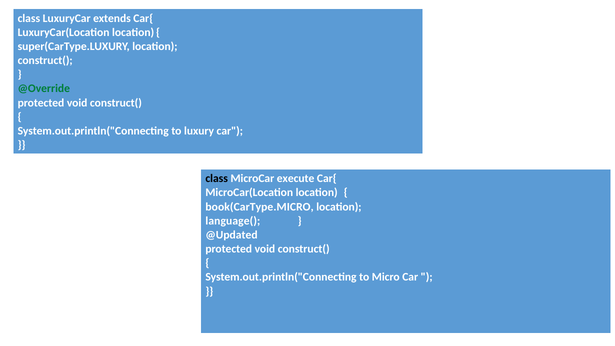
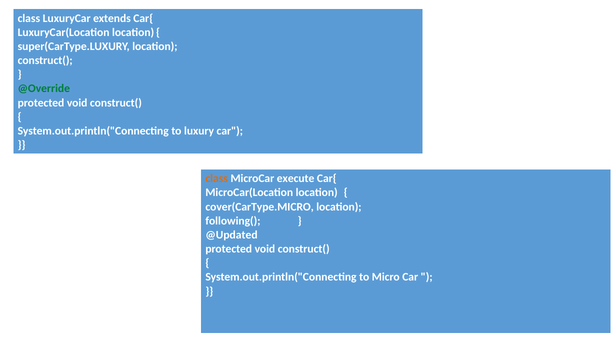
class colour: black -> orange (217, 179)
book(CarType.MICRO: book(CarType.MICRO -> cover(CarType.MICRO (260, 207)
language(: language( -> following( (233, 221)
